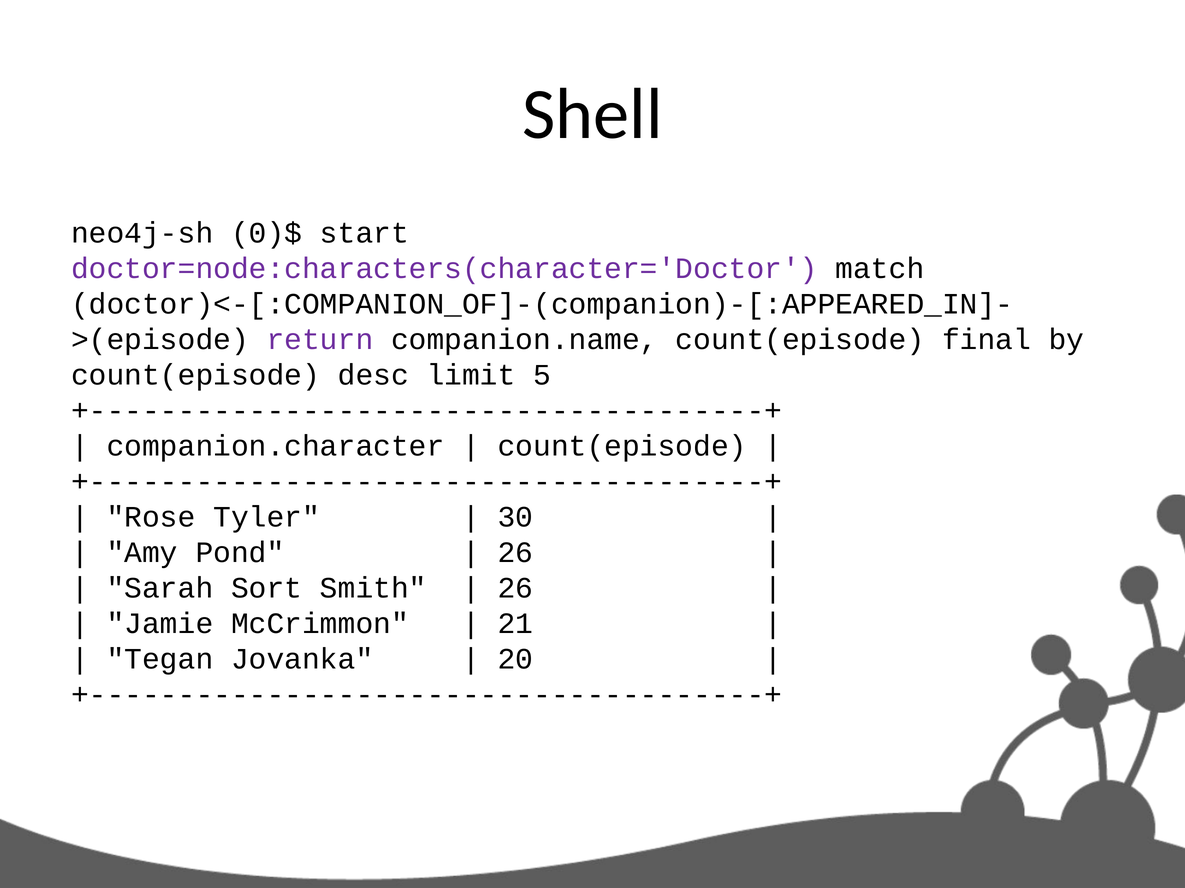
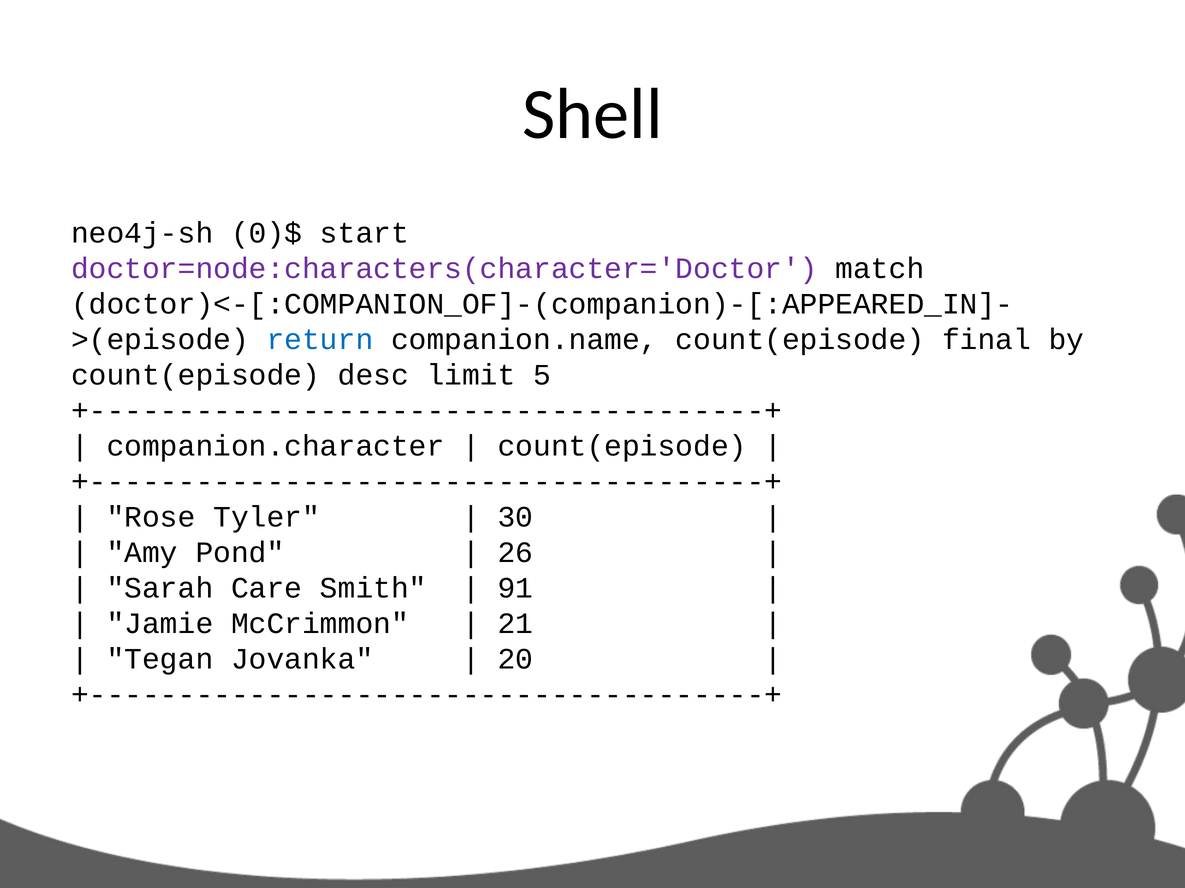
return colour: purple -> blue (320, 340)
Sort: Sort -> Care (267, 589)
26: 26 -> 91 (515, 589)
